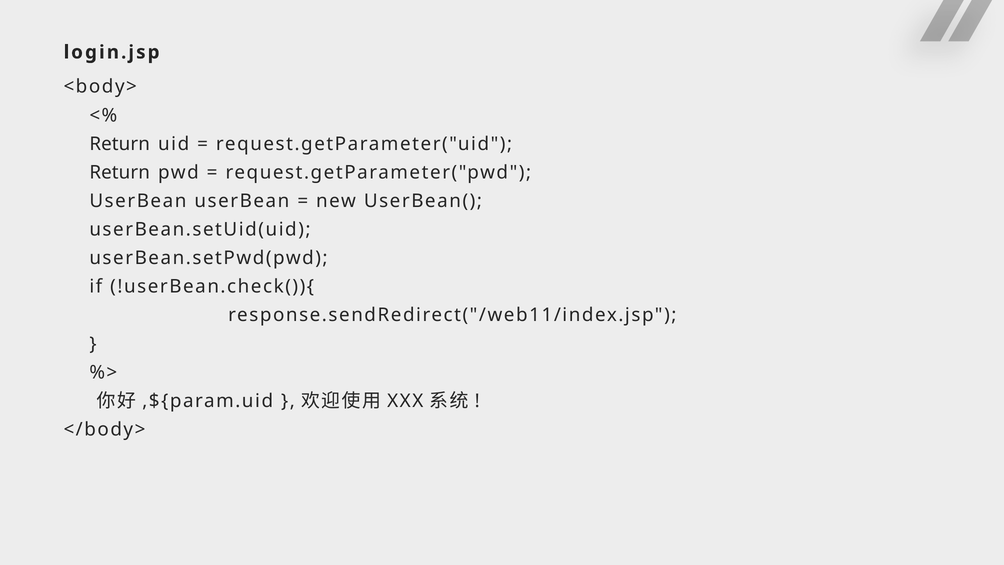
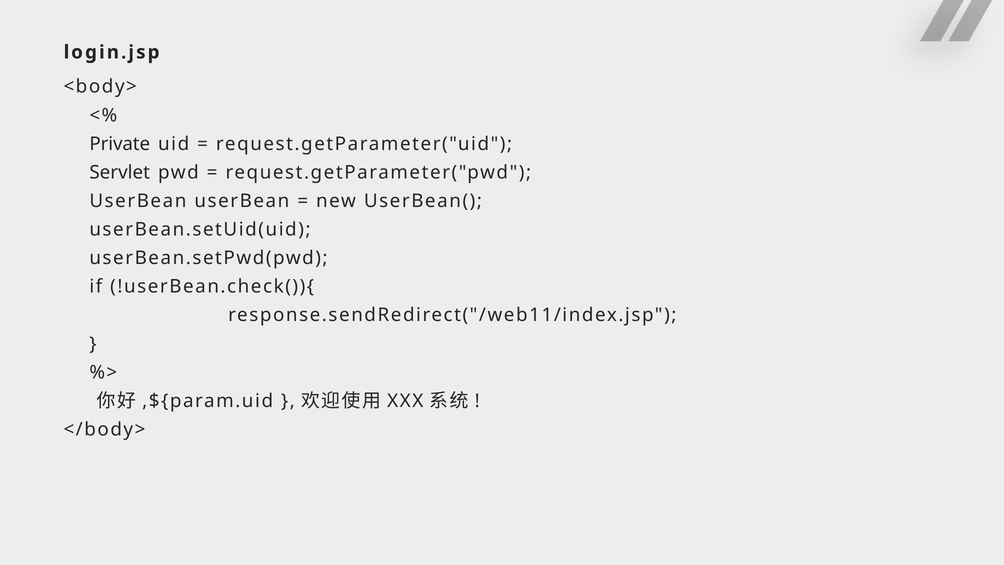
Return: Return -> Private (120, 144)
Return: Return -> Servlet (120, 172)
